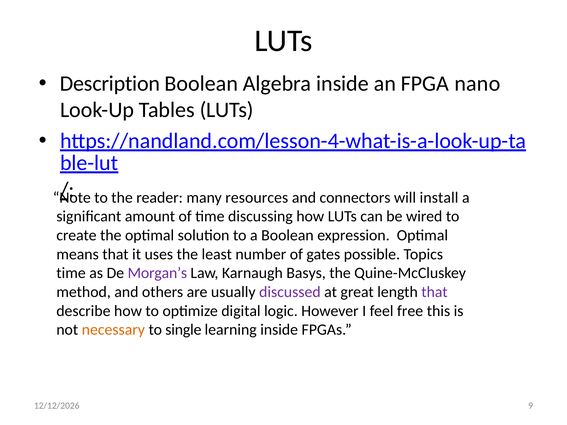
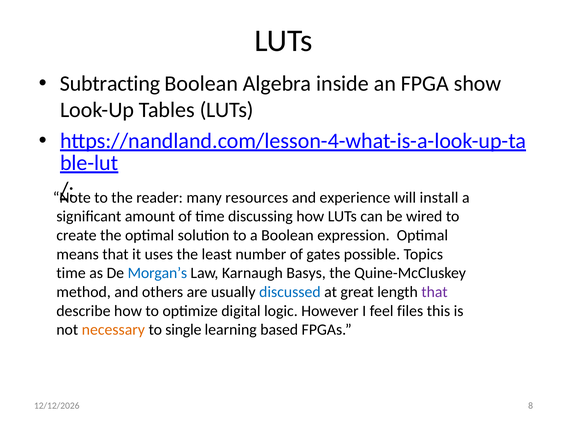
Description: Description -> Subtracting (110, 84)
nano: nano -> show (478, 84)
connectors: connectors -> experience (355, 198)
Morgan’s colour: purple -> blue (157, 273)
discussed colour: purple -> blue (290, 292)
free: free -> files (410, 311)
learning inside: inside -> based (279, 330)
9: 9 -> 8 (531, 406)
